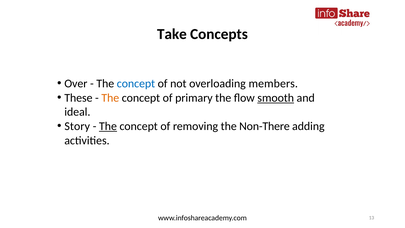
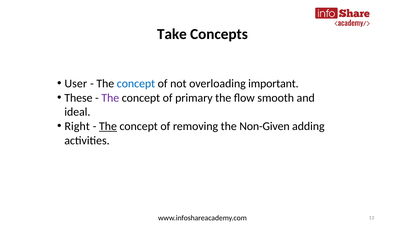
Over: Over -> User (76, 84)
members: members -> important (273, 84)
The colour: orange -> purple (110, 98)
smooth underline: present -> none (276, 98)
Story: Story -> Right (77, 126)
Non-There: Non-There -> Non-Given (264, 126)
